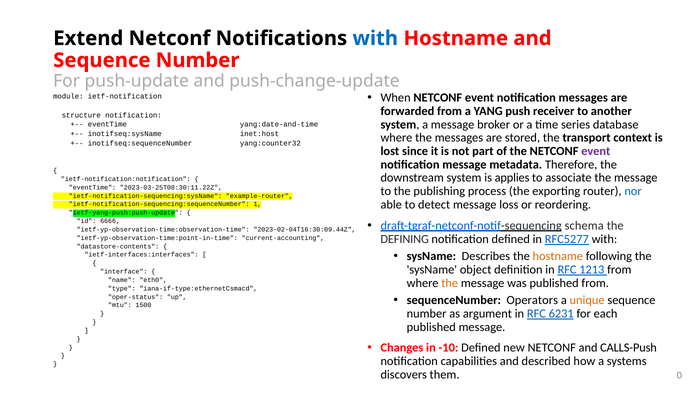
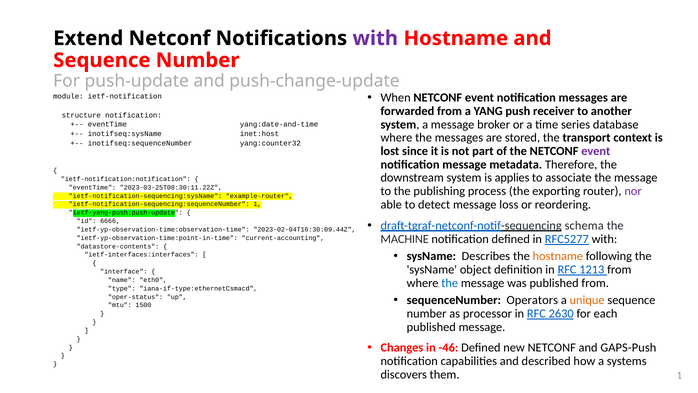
with colour: blue -> purple (375, 38)
nor colour: blue -> purple (633, 191)
DEFINING: DEFINING -> MACHINE (405, 239)
the colour: orange -> blue (450, 283)
argument: argument -> processor (487, 313)
6231: 6231 -> 2630 (561, 313)
-10: -10 -> -46 (448, 347)
CALLS-Push: CALLS-Push -> GAPS-Push (628, 347)
them 0: 0 -> 1 (679, 375)
